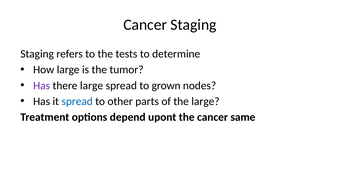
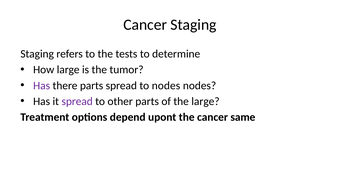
there large: large -> parts (92, 86)
to grown: grown -> nodes (166, 86)
spread colour: blue -> purple (77, 102)
